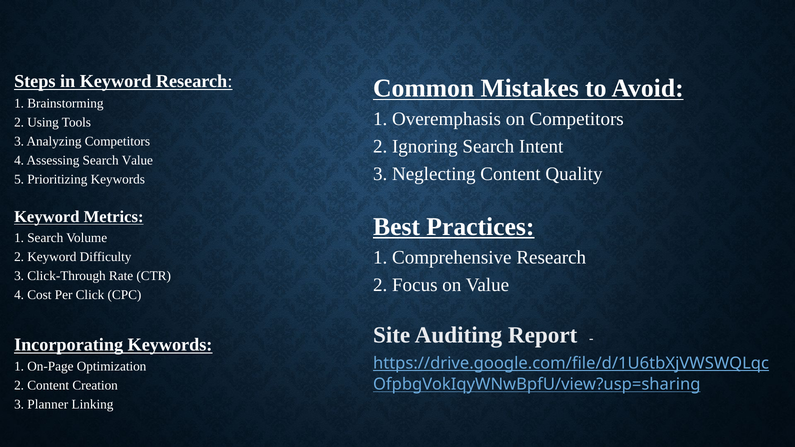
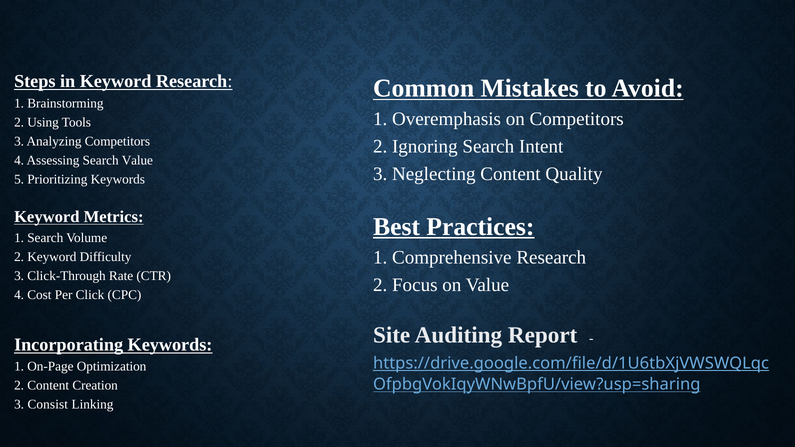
Planner: Planner -> Consist (48, 405)
